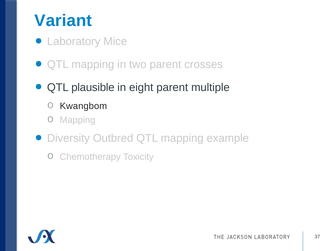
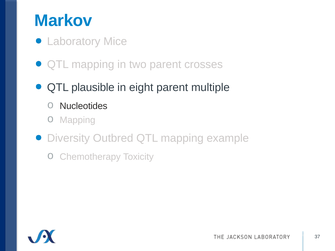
Variant: Variant -> Markov (63, 21)
Kwangbom: Kwangbom -> Nucleotides (84, 106)
